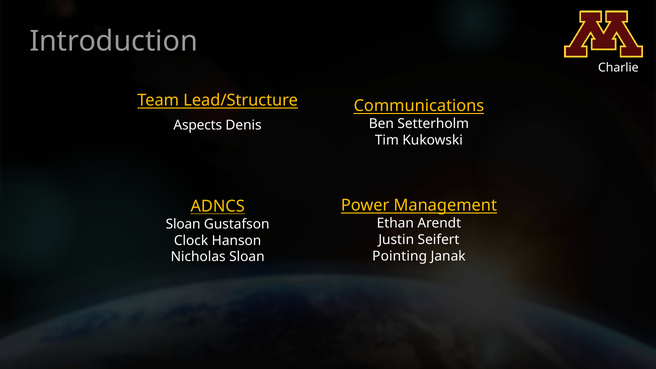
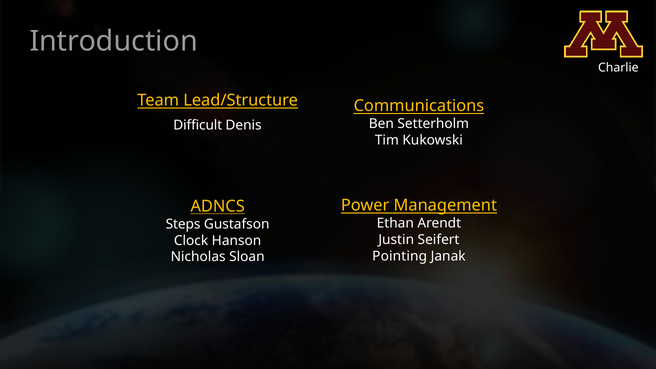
Aspects: Aspects -> Difficult (198, 125)
Sloan: Sloan -> Steps (183, 224)
